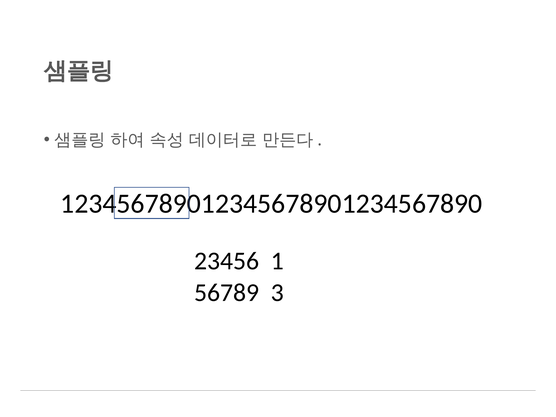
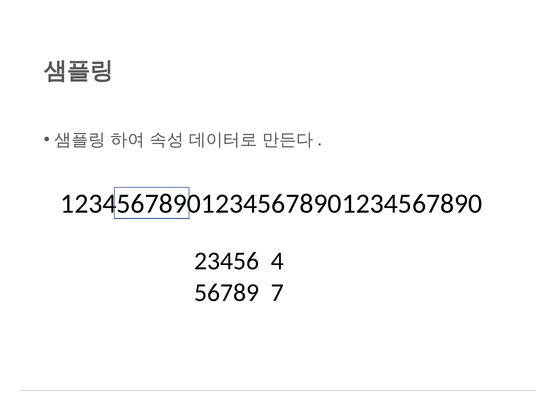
1: 1 -> 4 (277, 261)
3: 3 -> 7 (277, 293)
